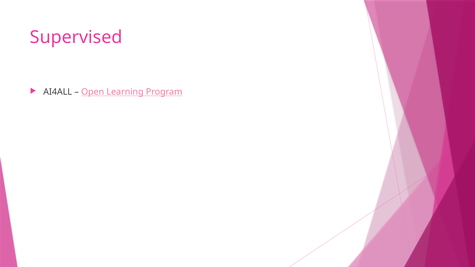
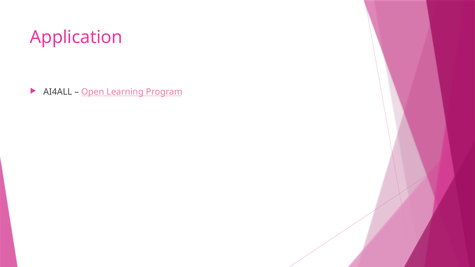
Supervised: Supervised -> Application (76, 37)
